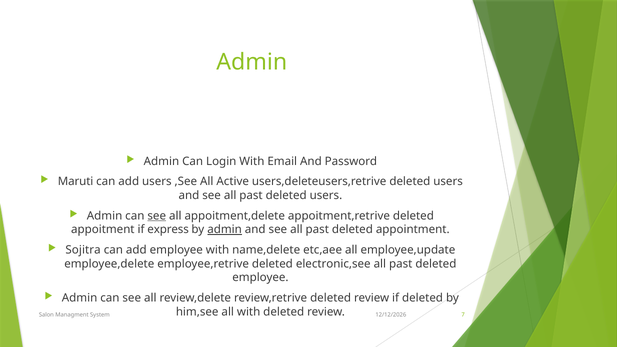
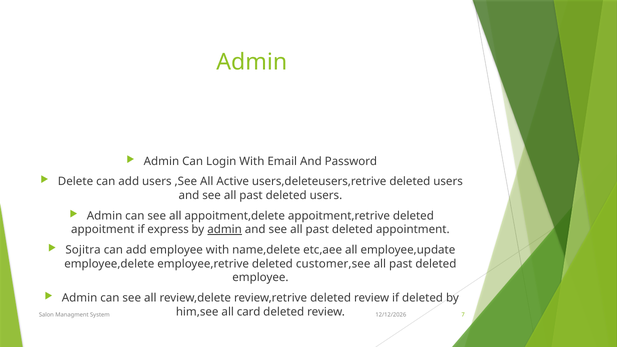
Maruti: Maruti -> Delete (75, 182)
see underline: present -> none (157, 216)
electronic,see: electronic,see -> customer,see (333, 264)
all with: with -> card (249, 312)
